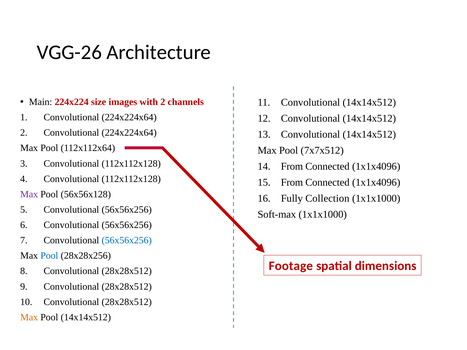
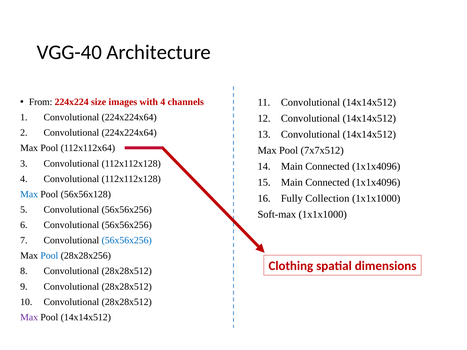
VGG-26: VGG-26 -> VGG-40 (69, 52)
Main: Main -> From (41, 102)
with 2: 2 -> 4 (163, 102)
From: From -> Main (292, 167)
From: From -> Main (292, 183)
Max colour: purple -> blue (29, 194)
Footage: Footage -> Clothing (291, 266)
Max colour: orange -> purple (29, 317)
